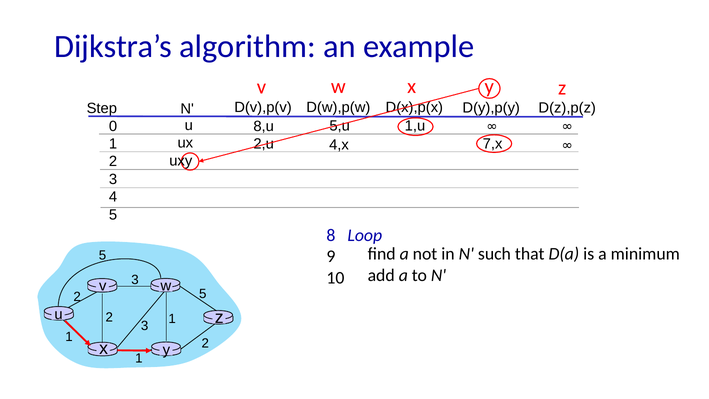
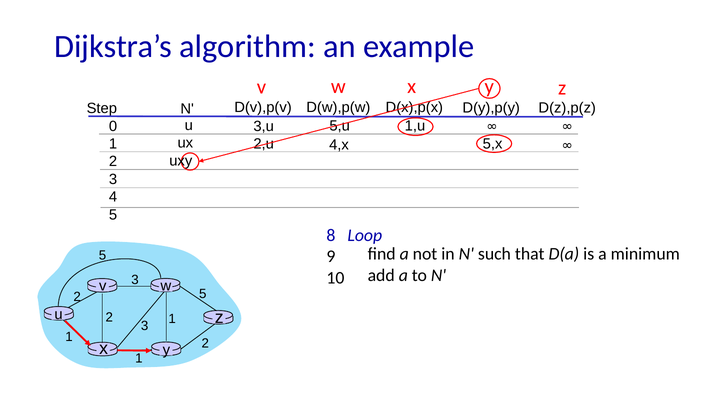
8,u: 8,u -> 3,u (264, 126)
7,x: 7,x -> 5,x (493, 144)
